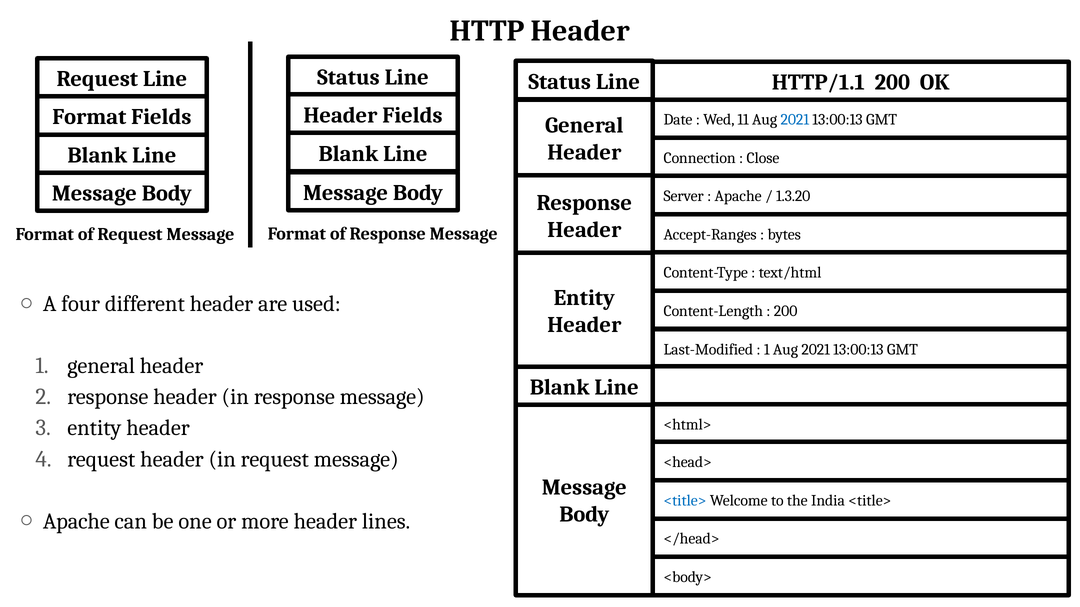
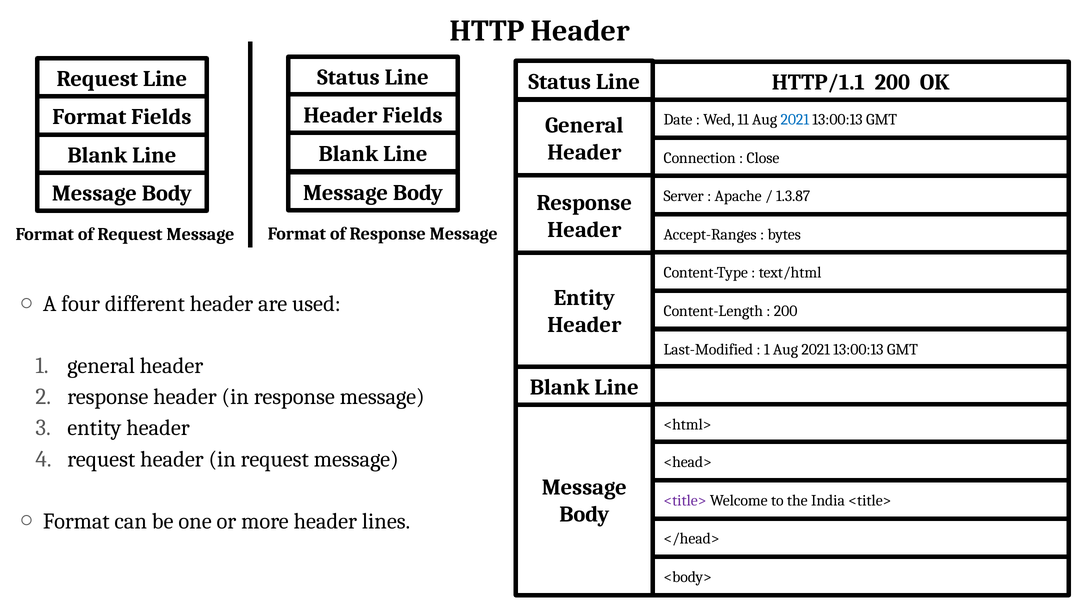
1.3.20: 1.3.20 -> 1.3.87 (793, 196)
<title> colour: blue -> purple (685, 501)
Apache: Apache -> Format (76, 522)
